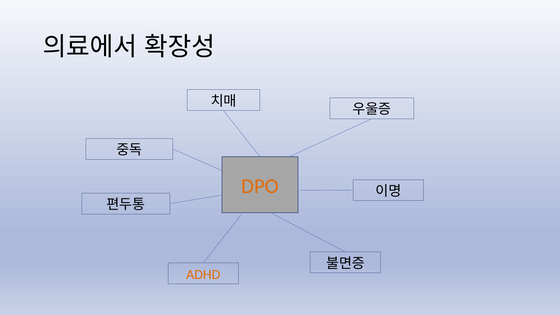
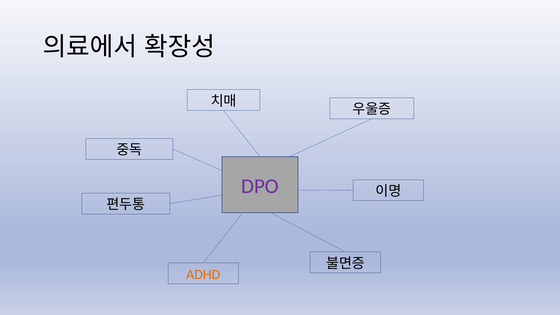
DPO colour: orange -> purple (260, 186)
